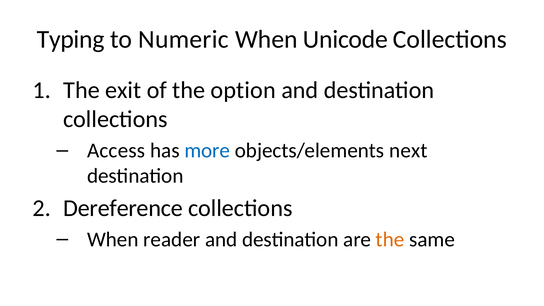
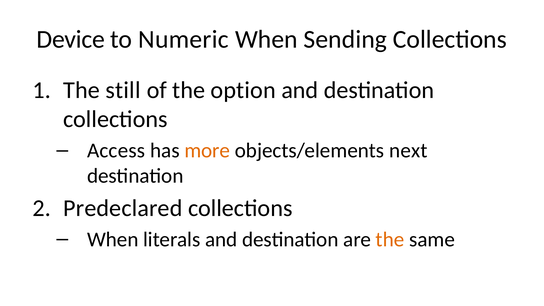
Typing: Typing -> Device (71, 40)
Unicode: Unicode -> Sending (345, 40)
exit: exit -> still (123, 90)
more colour: blue -> orange (207, 151)
Dereference: Dereference -> Predeclared (123, 208)
reader: reader -> literals (172, 239)
